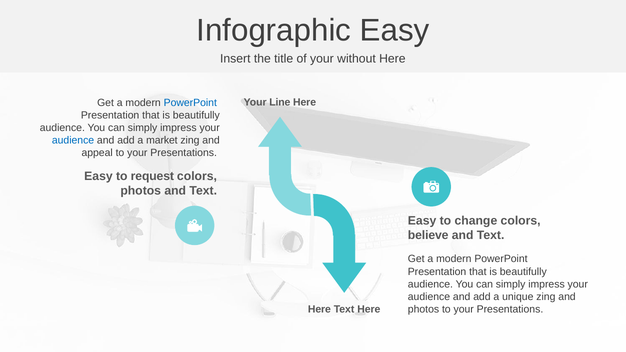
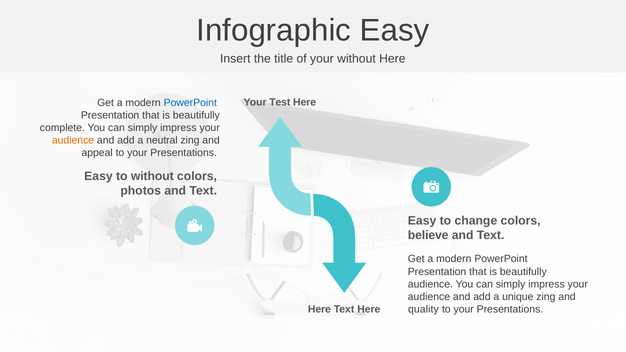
Line: Line -> Test (280, 102)
audience: audience -> complete (62, 128)
audience colour: blue -> orange (73, 140)
market: market -> neutral (162, 140)
to request: request -> without (152, 176)
photos: photos -> quality (423, 309)
